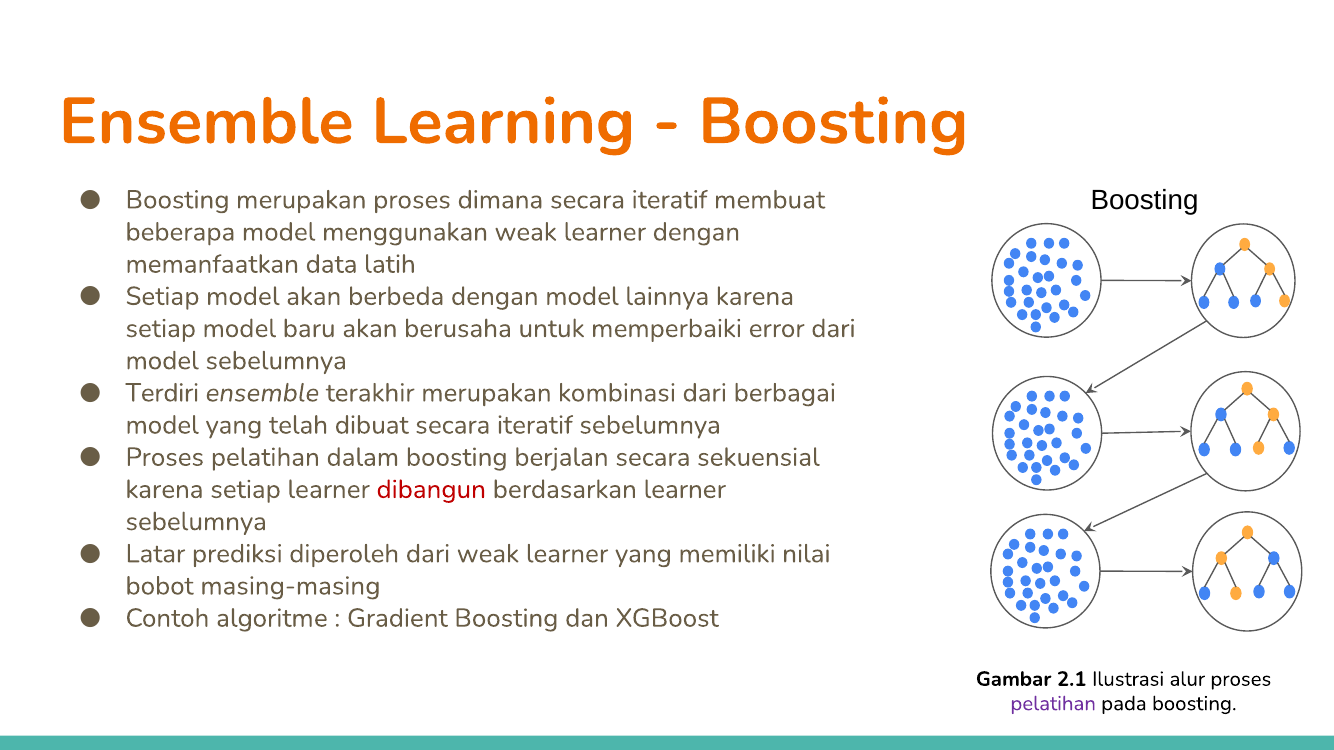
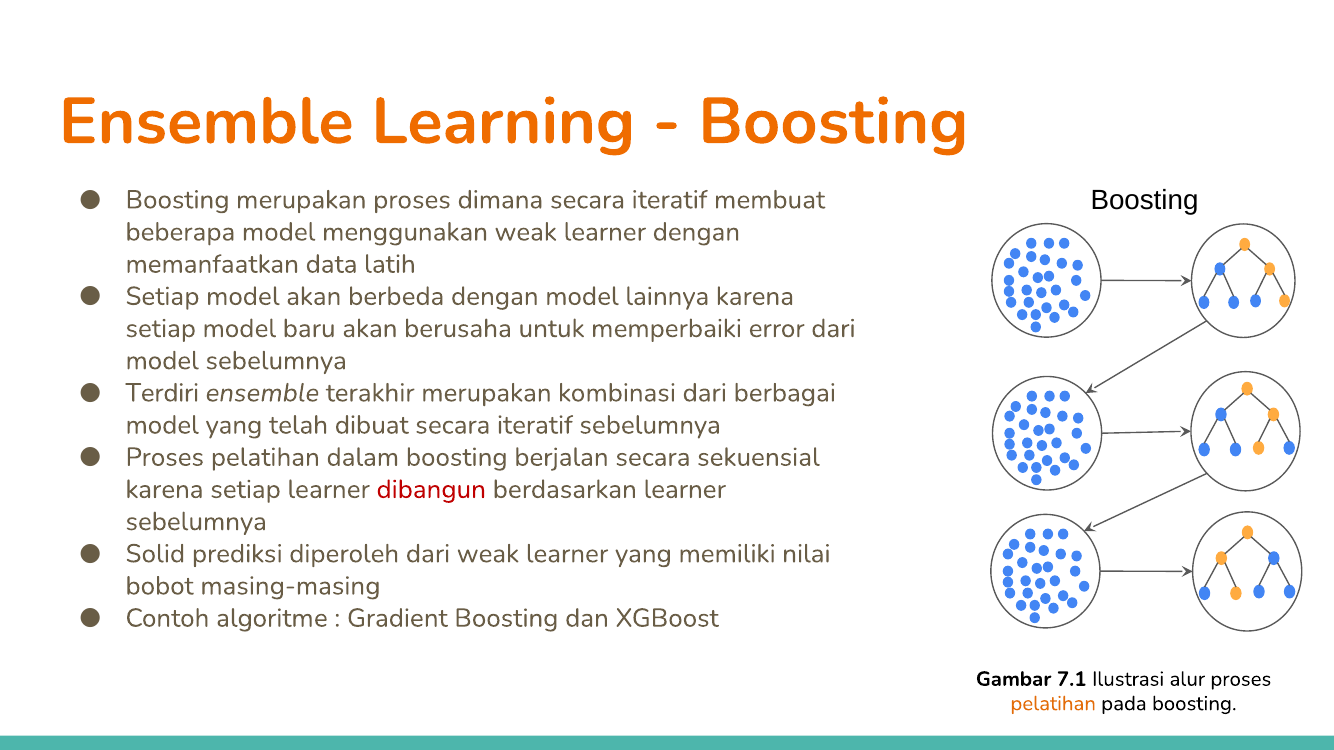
Latar: Latar -> Solid (155, 554)
2.1: 2.1 -> 7.1 (1072, 679)
pelatihan colour: purple -> orange (1053, 704)
